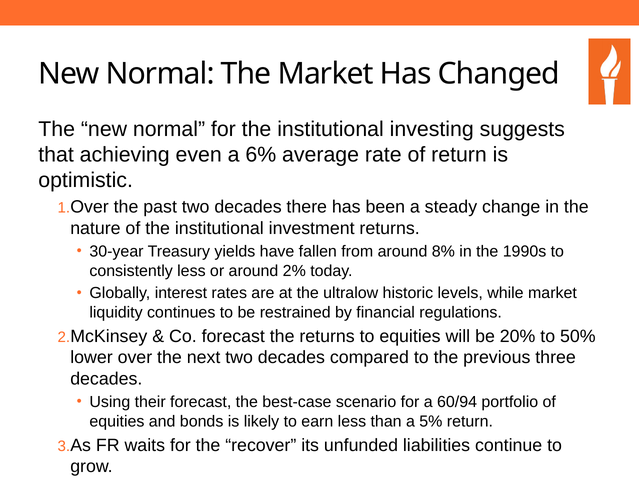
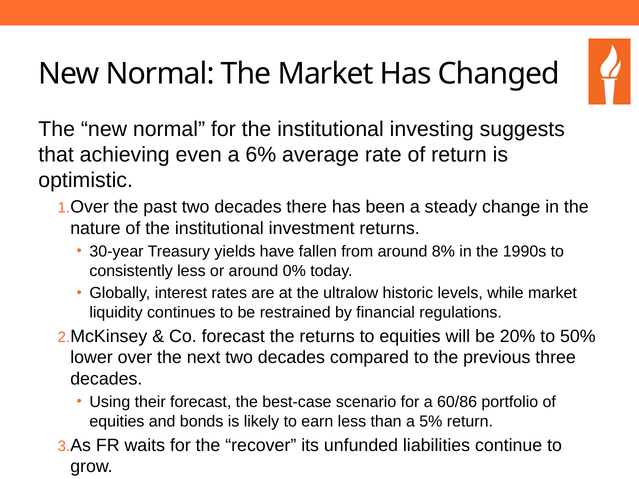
2%: 2% -> 0% (294, 271)
60/94: 60/94 -> 60/86 (457, 402)
